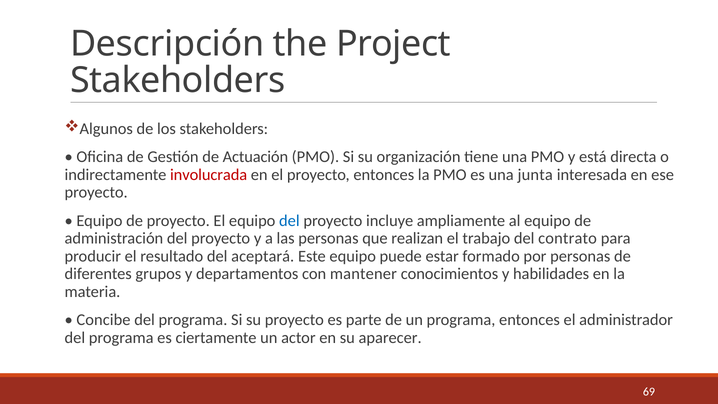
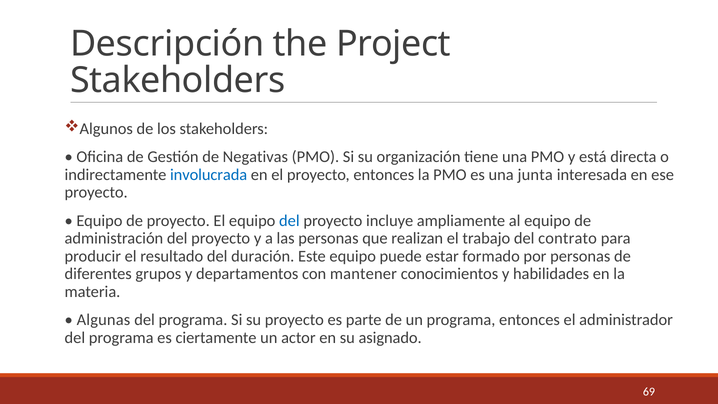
Actuación: Actuación -> Negativas (255, 157)
involucrada colour: red -> blue (209, 175)
aceptará: aceptará -> duración (263, 256)
Concibe: Concibe -> Algunas (103, 320)
aparecer: aparecer -> asignado (390, 338)
